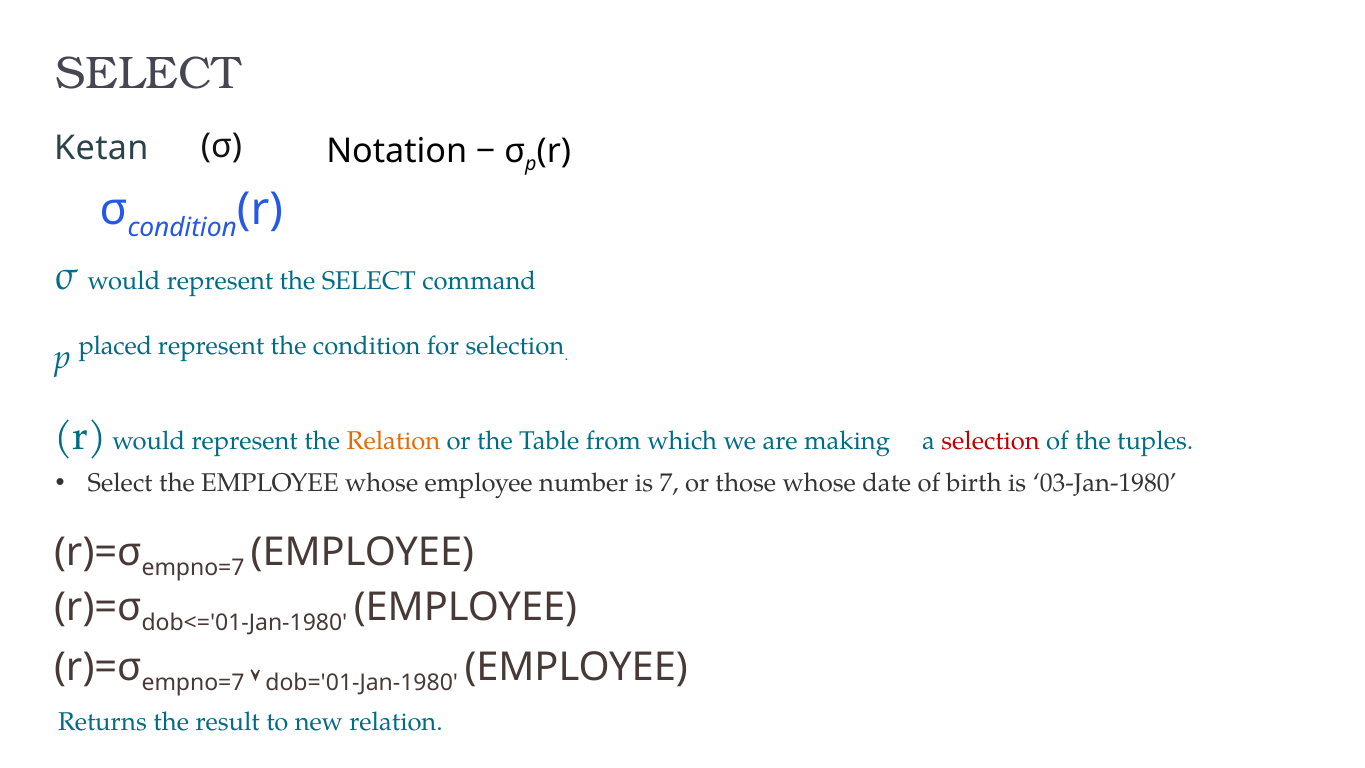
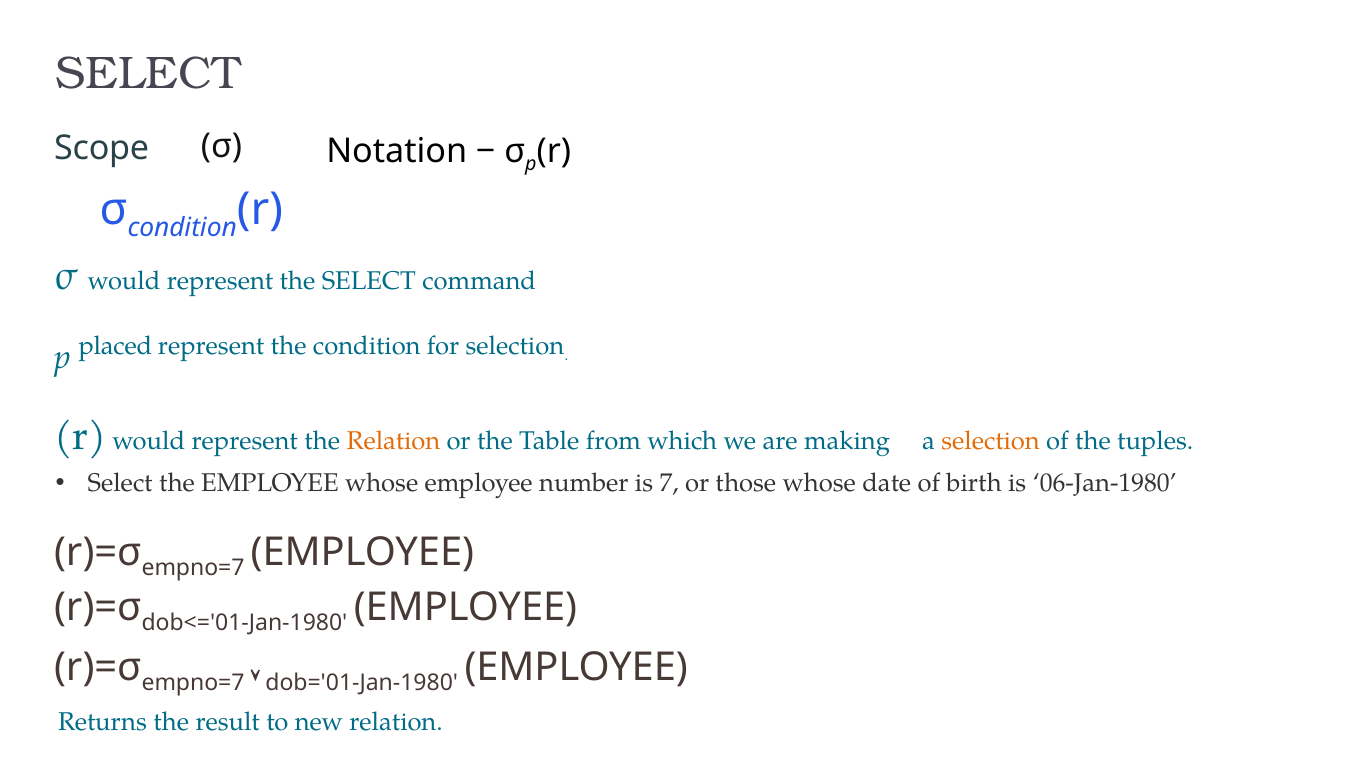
Ketan: Ketan -> Scope (102, 149)
selection colour: red -> orange (991, 441)
03-Jan-1980: 03-Jan-1980 -> 06-Jan-1980 (1105, 483)
